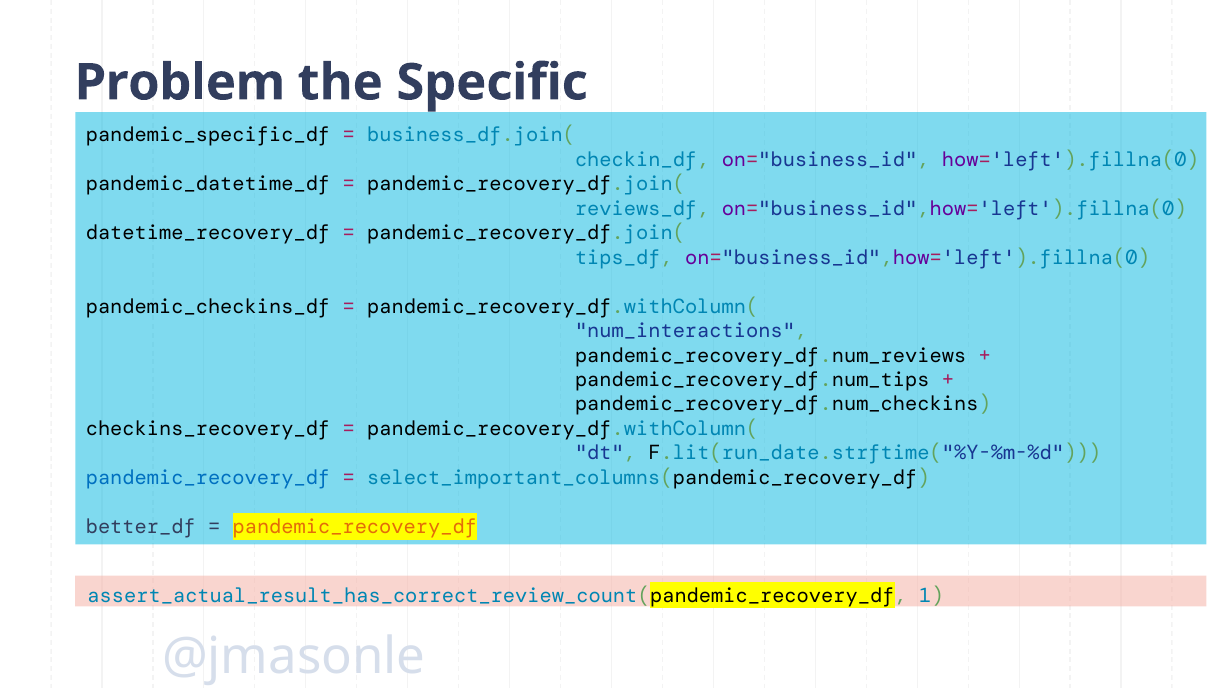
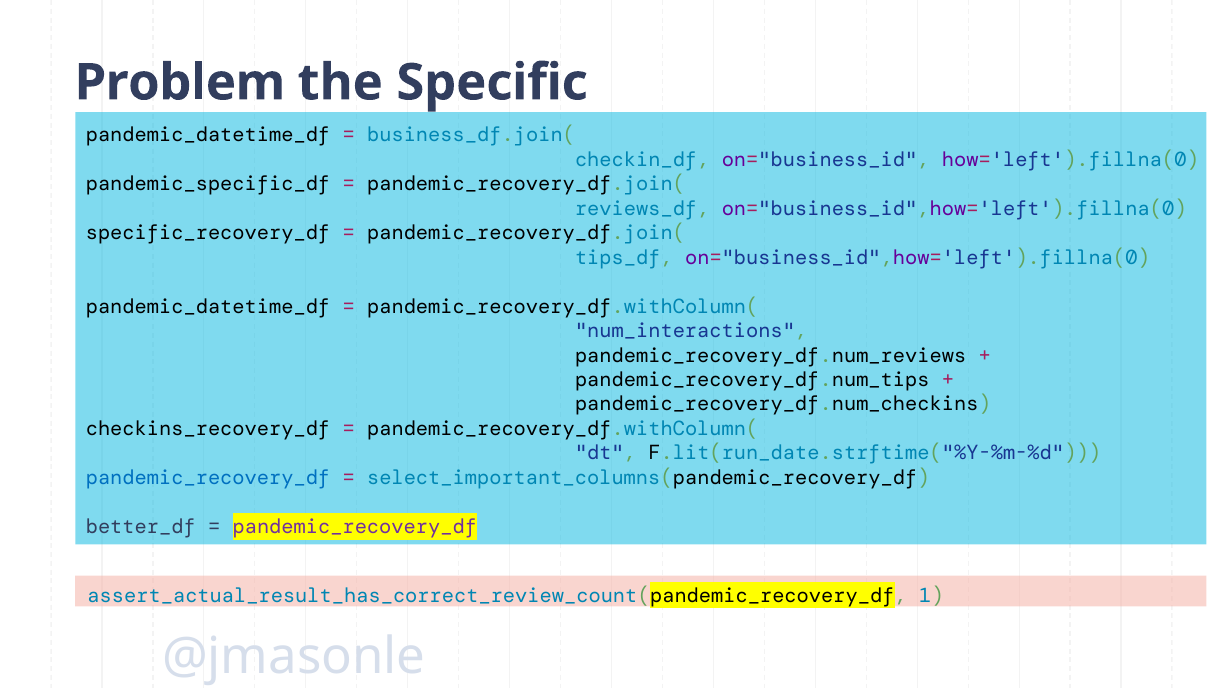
pandemic_specific_df: pandemic_specific_df -> pandemic_datetime_df (208, 135)
pandemic_datetime_df: pandemic_datetime_df -> pandemic_specific_df (208, 184)
datetime_recovery_df: datetime_recovery_df -> specific_recovery_df (208, 233)
pandemic_checkins_df: pandemic_checkins_df -> pandemic_datetime_df (208, 306)
pandemic_recovery_df colour: orange -> purple (355, 526)
